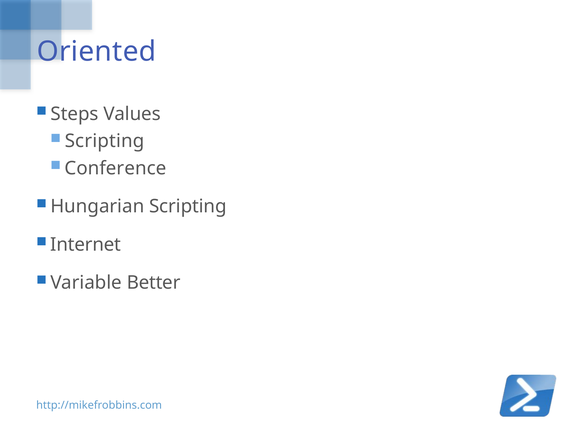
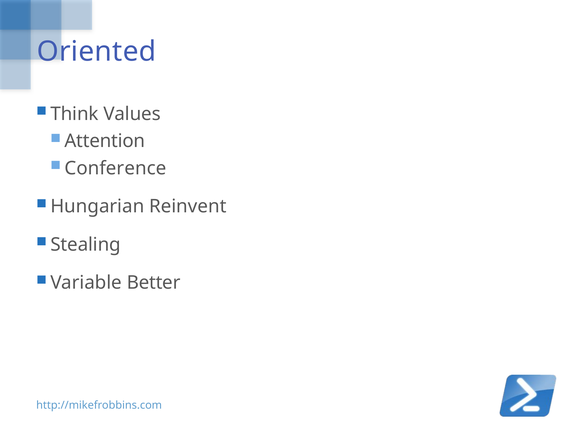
Steps: Steps -> Think (75, 114)
Scripting: Scripting -> Attention (105, 141)
Hungarian Scripting: Scripting -> Reinvent (188, 207)
Internet: Internet -> Stealing (86, 245)
